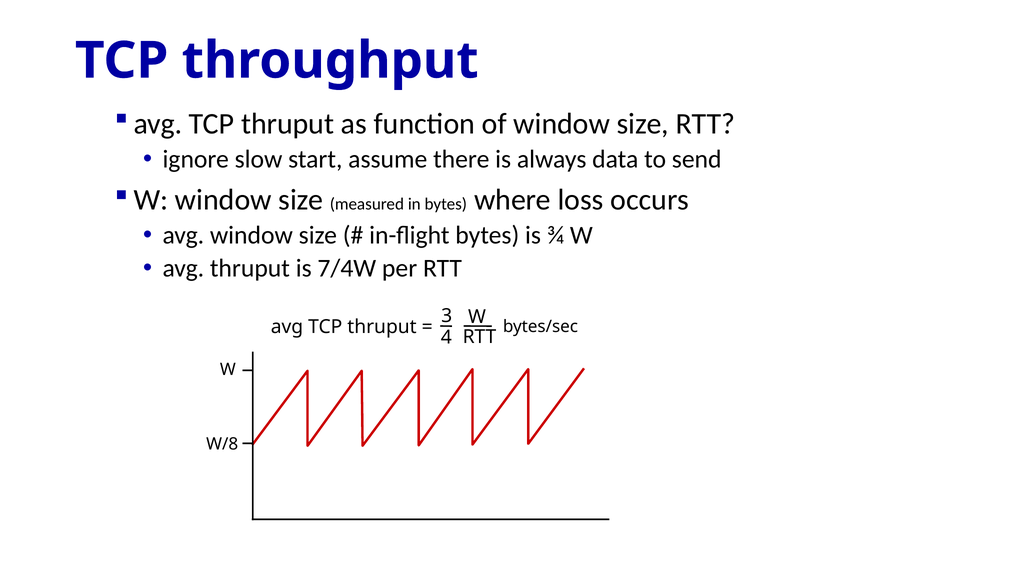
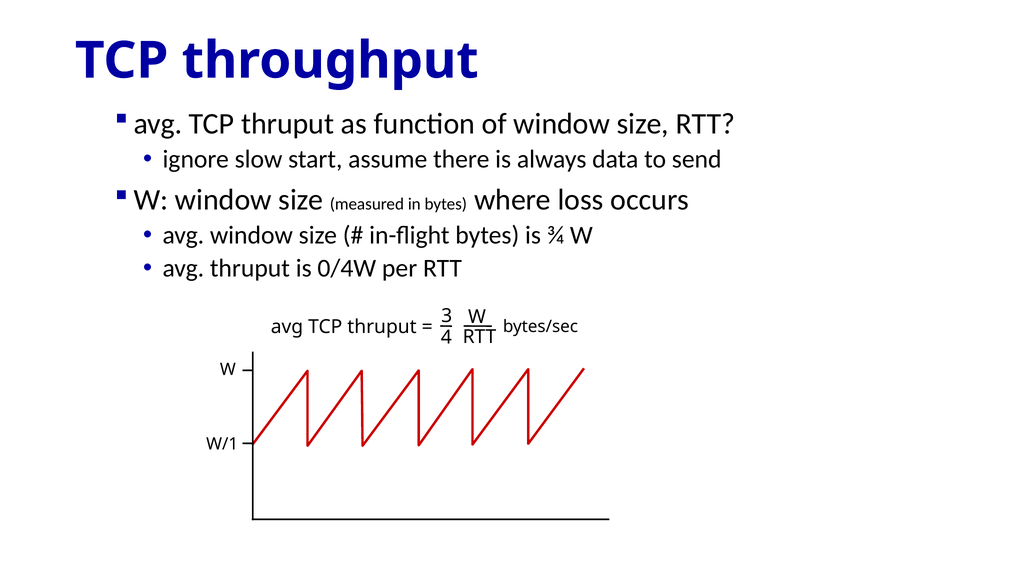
7/4W: 7/4W -> 0/4W (347, 268)
W/8: W/8 -> W/1 (222, 444)
